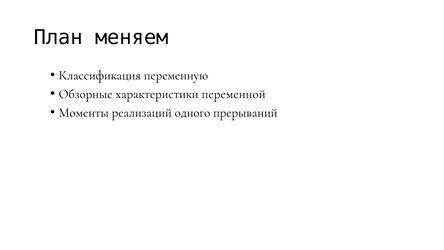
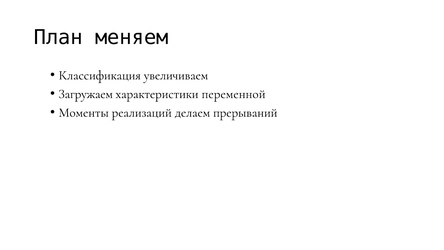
переменную: переменную -> увеличиваем (176, 75)
Обзорные: Обзорные -> Загружаем (86, 94)
одного: одного -> делаем (192, 112)
